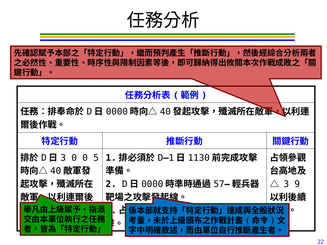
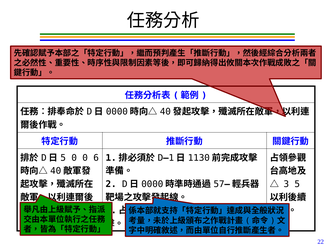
3: 3 -> 5 (63, 158)
5: 5 -> 6 (96, 158)
3 9: 9 -> 5 (297, 184)
